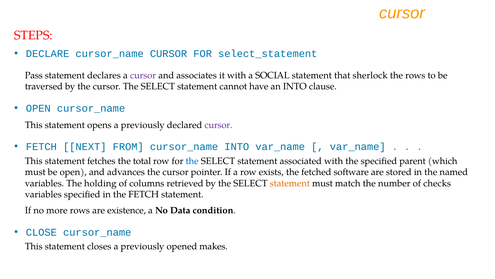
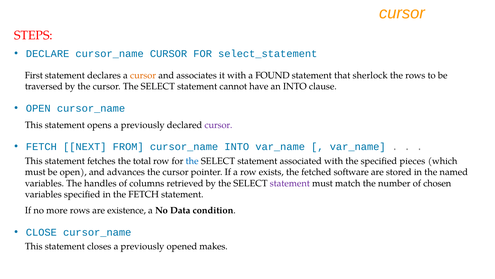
Pass: Pass -> First (34, 75)
cursor colour: purple -> orange (143, 75)
SOCIAL: SOCIAL -> FOUND (272, 75)
parent: parent -> pieces (412, 161)
holding: holding -> handles (100, 183)
statement colour: orange -> purple (290, 183)
checks: checks -> chosen (437, 183)
